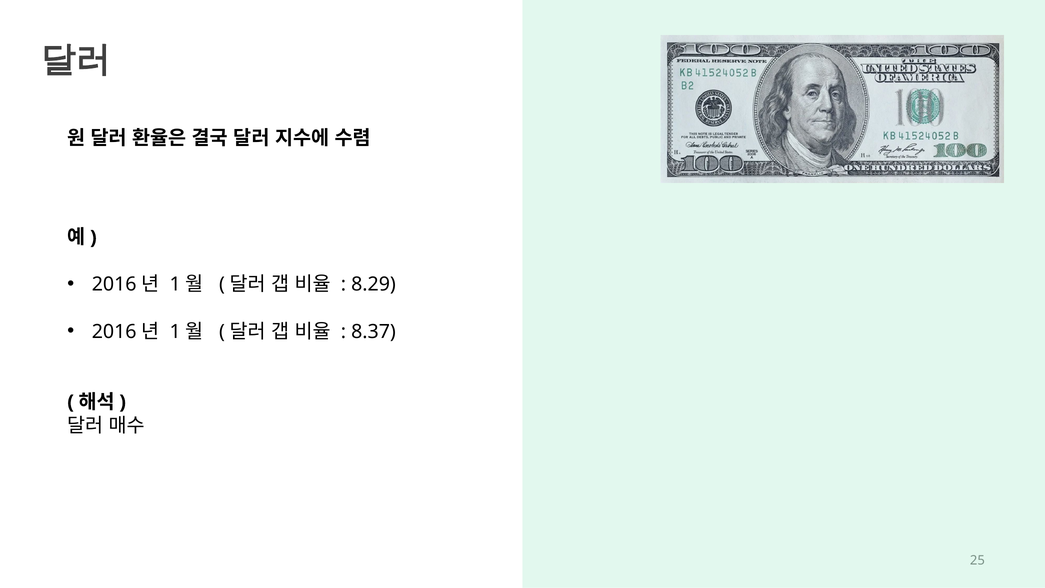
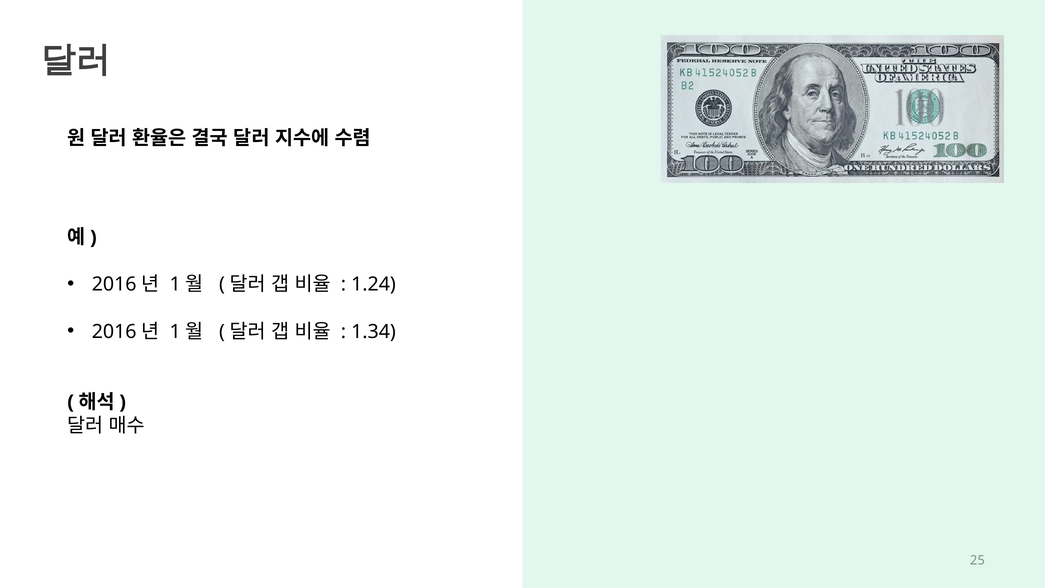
8.29: 8.29 -> 1.24 (374, 284)
8.37: 8.37 -> 1.34 (374, 331)
